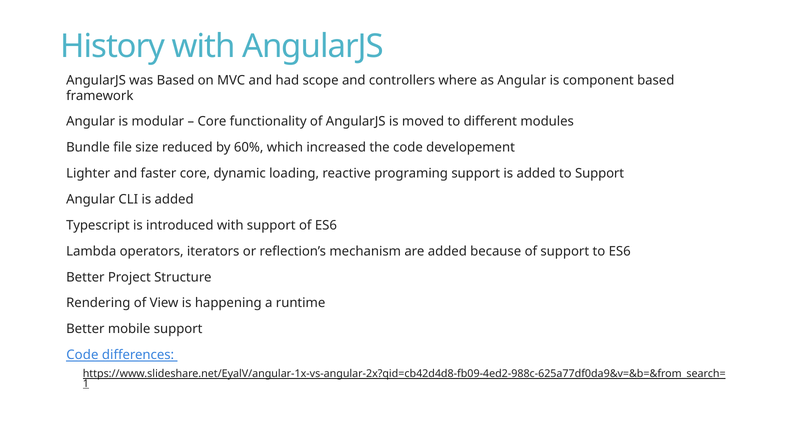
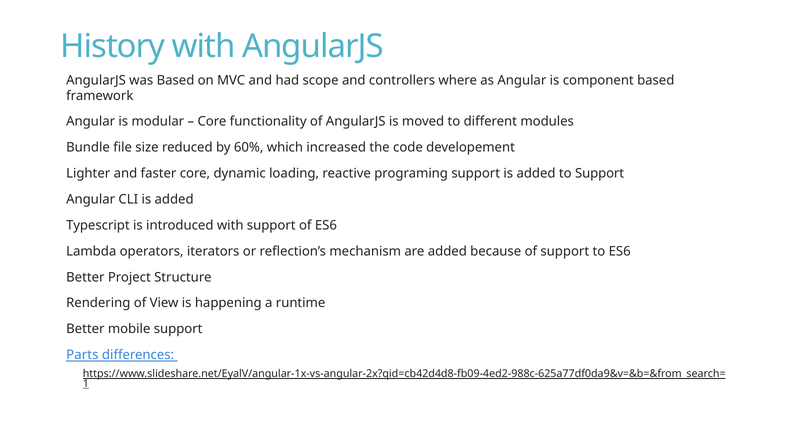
Code: Code -> Parts (82, 355)
